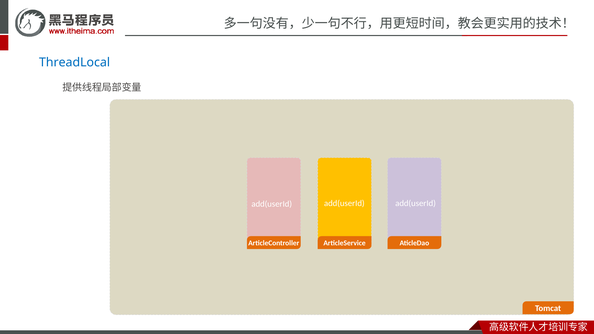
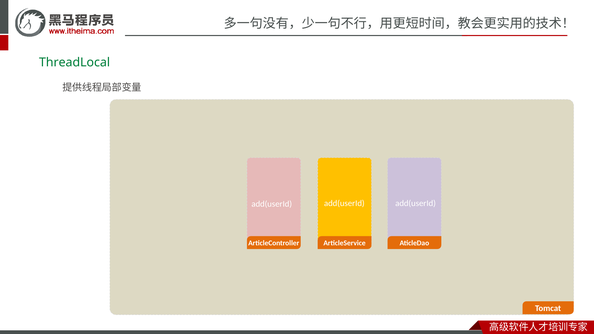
ThreadLocal colour: blue -> green (75, 62)
